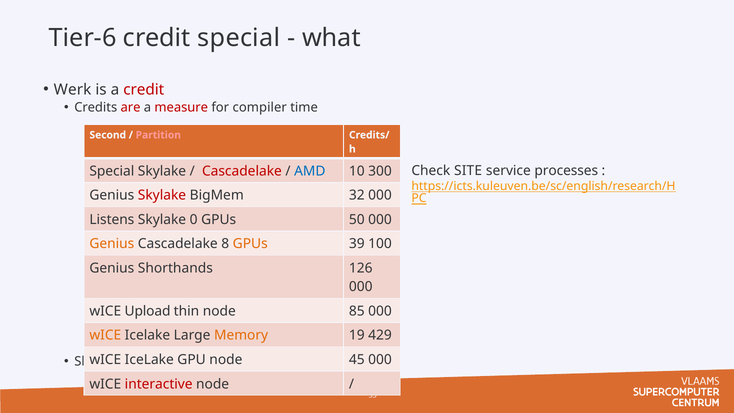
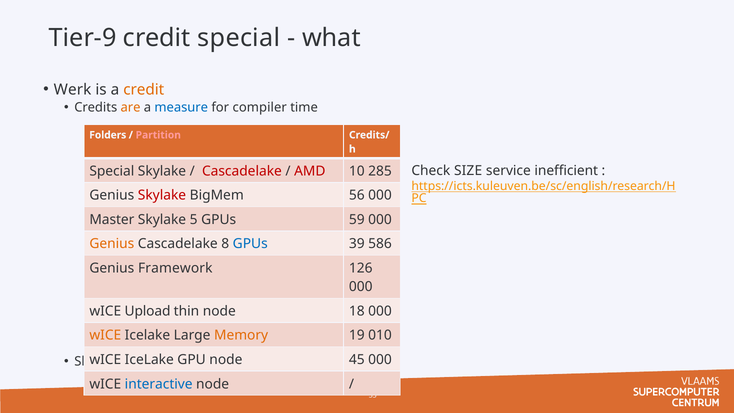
Tier-6: Tier-6 -> Tier-9 (83, 38)
credit colour: red -> orange (144, 89)
are colour: red -> orange (131, 108)
measure colour: red -> blue (181, 108)
Second: Second -> Folders (108, 135)
SITE: SITE -> SIZE (468, 171)
processes: processes -> inefficient (566, 171)
AMD colour: blue -> red (310, 171)
300: 300 -> 285 (380, 171)
32: 32 -> 56 (357, 195)
Listens: Listens -> Master (112, 220)
0: 0 -> 5 (194, 220)
50: 50 -> 59 (357, 220)
GPUs colour: orange -> blue (250, 244)
100: 100 -> 586 (380, 244)
Shorthands: Shorthands -> Framework (175, 268)
85: 85 -> 18 (357, 311)
429: 429 -> 010 (380, 335)
interactive colour: red -> blue (159, 384)
